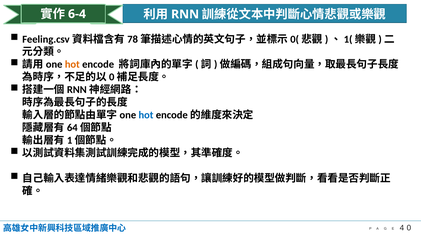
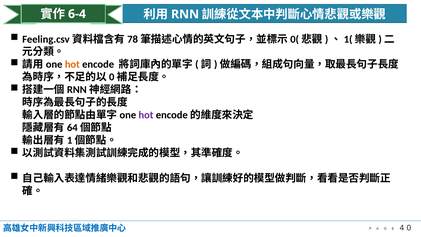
hot colour: blue -> purple (146, 115)
